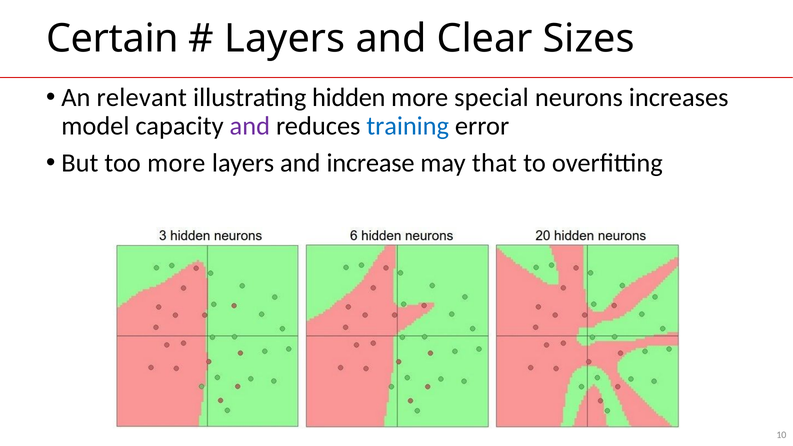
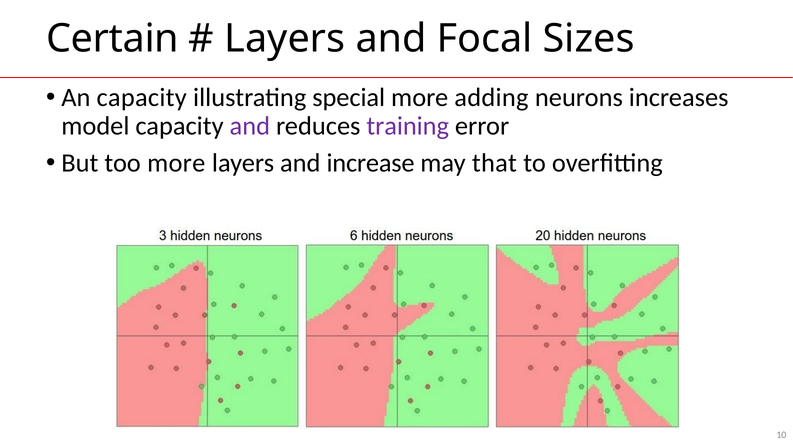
Clear: Clear -> Focal (485, 39)
An relevant: relevant -> capacity (142, 98)
hidden: hidden -> special (349, 98)
special: special -> adding (491, 98)
training colour: blue -> purple (408, 126)
